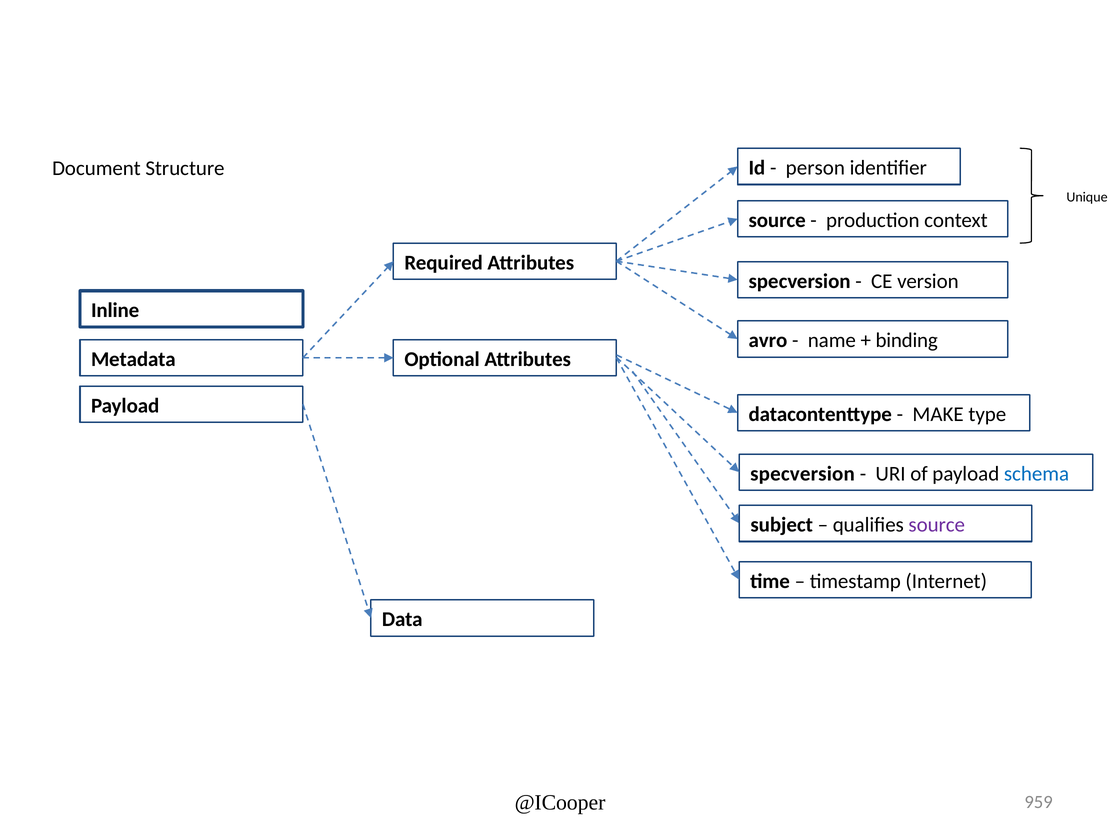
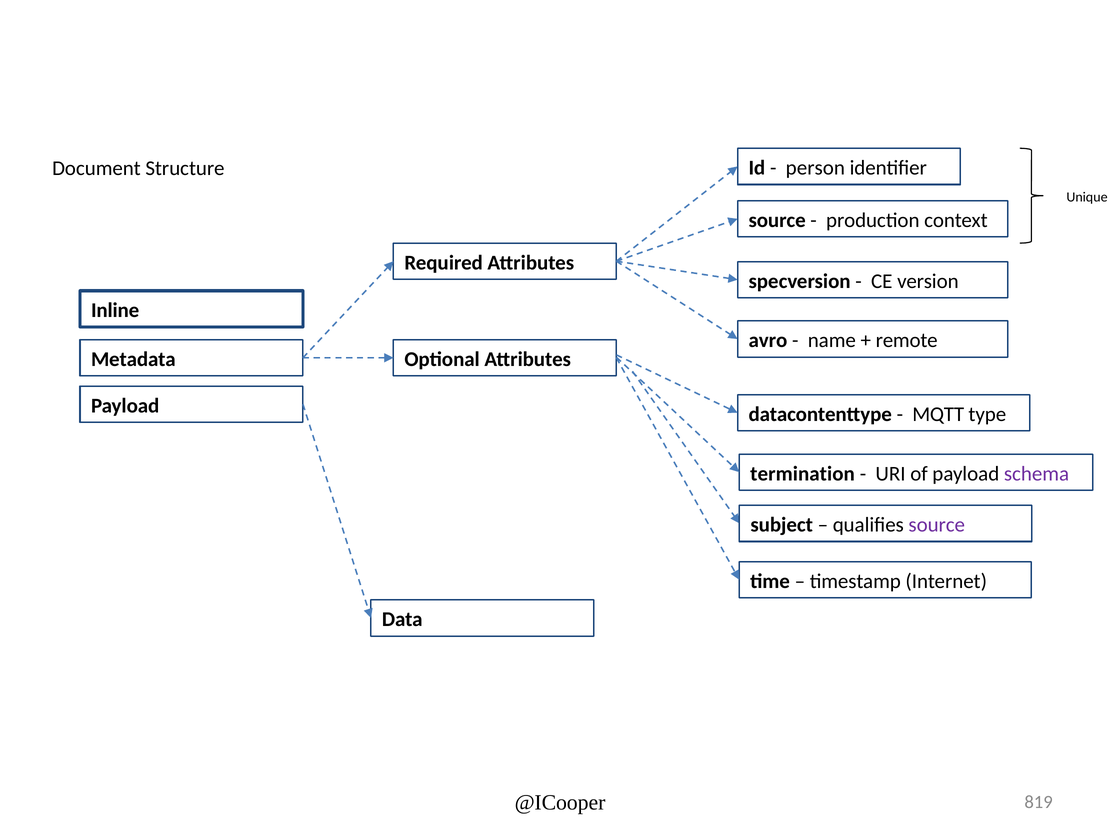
binding: binding -> remote (907, 341)
MAKE: MAKE -> MQTT (938, 414)
specversion: specversion -> termination (803, 474)
schema colour: blue -> purple (1036, 474)
959: 959 -> 819 (1039, 802)
